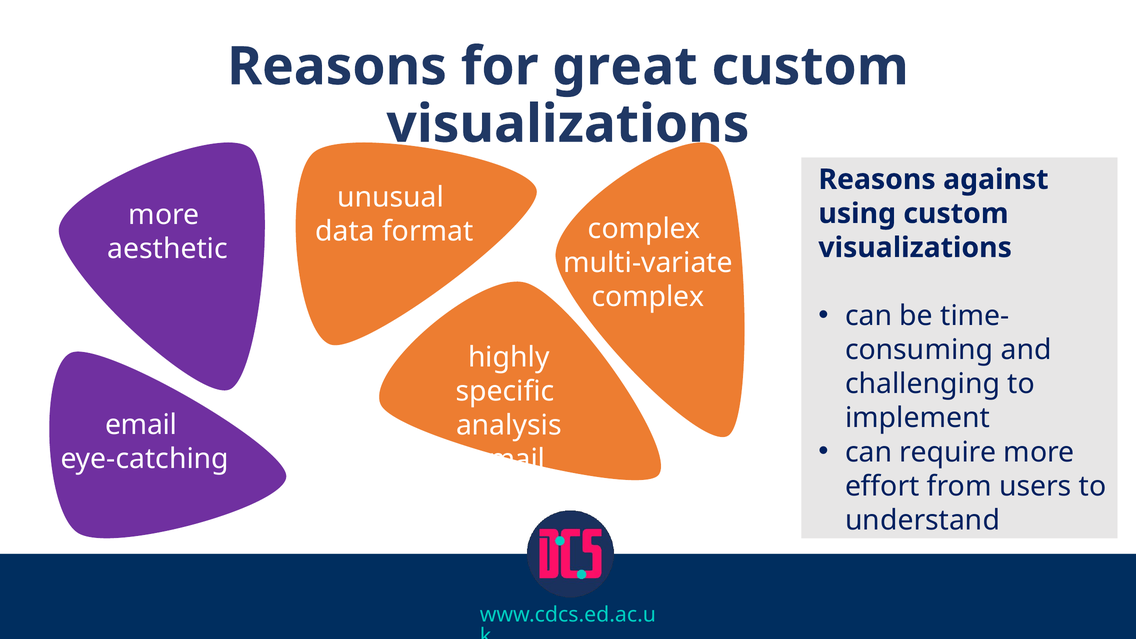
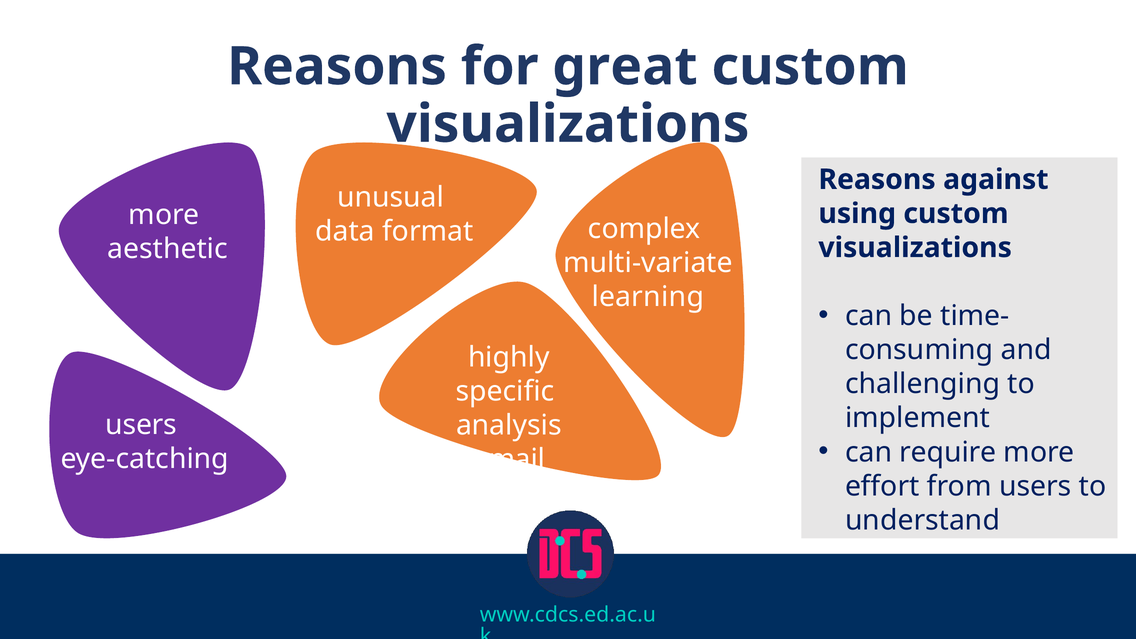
complex: complex -> learning (648, 297)
email: email -> users (141, 425)
